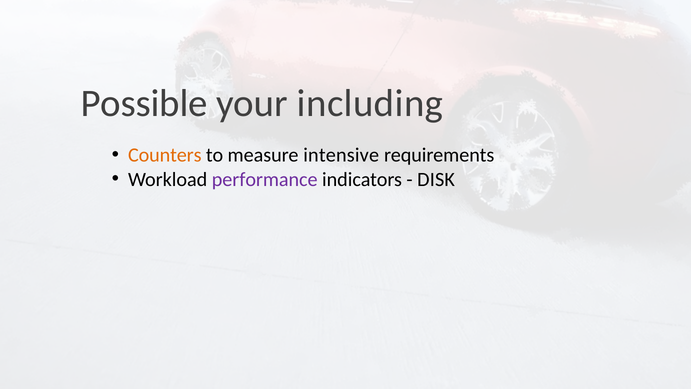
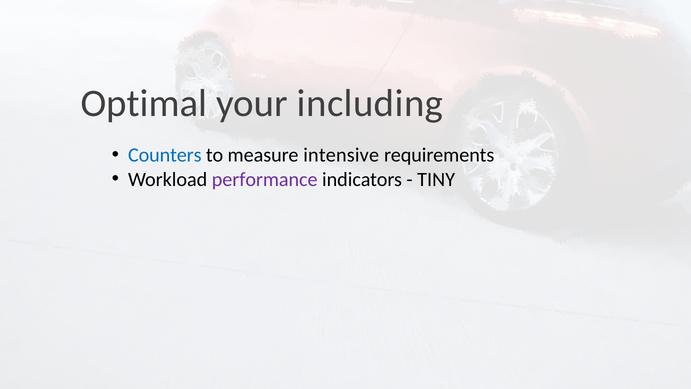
Possible: Possible -> Optimal (144, 103)
Counters colour: orange -> blue (165, 155)
DISK: DISK -> TINY (436, 179)
